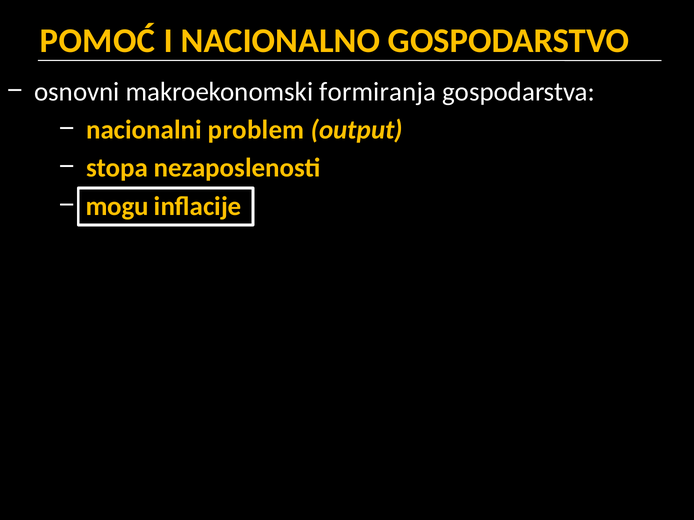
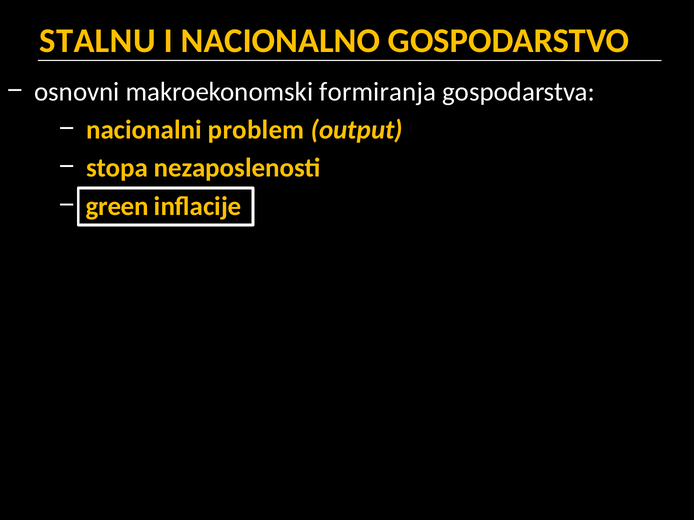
POMOĆ: POMOĆ -> STALNU (98, 41)
mogu: mogu -> green (117, 206)
